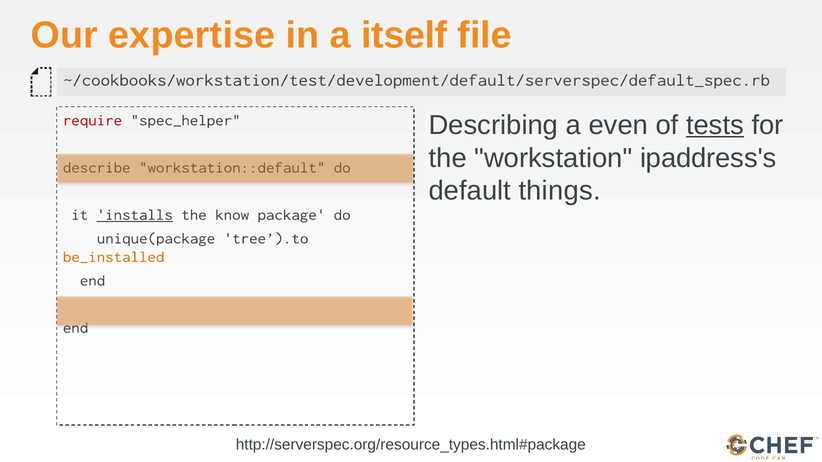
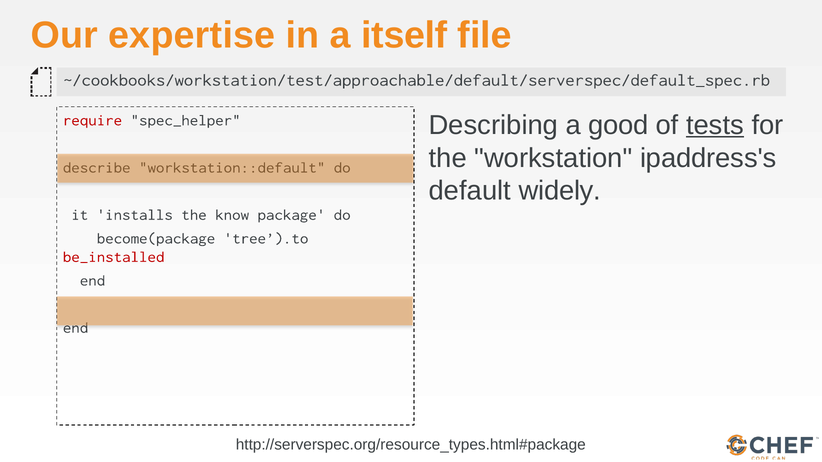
~/cookbooks/workstation/test/development/default/serverspec/default_spec.rb: ~/cookbooks/workstation/test/development/default/serverspec/default_spec.rb -> ~/cookbooks/workstation/test/approachable/default/serverspec/default_spec.rb (416, 80)
even: even -> good (618, 125)
things: things -> widely (560, 191)
installs underline: present -> none (135, 215)
unique(package: unique(package -> become(package (156, 239)
be_installed colour: orange -> red (114, 257)
